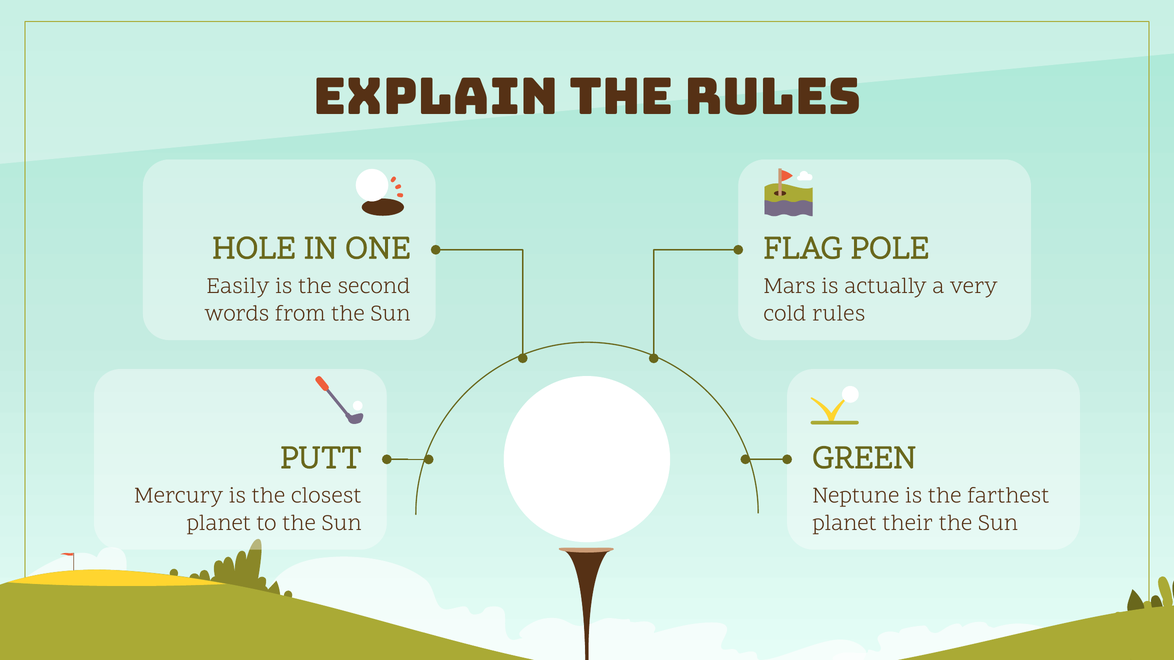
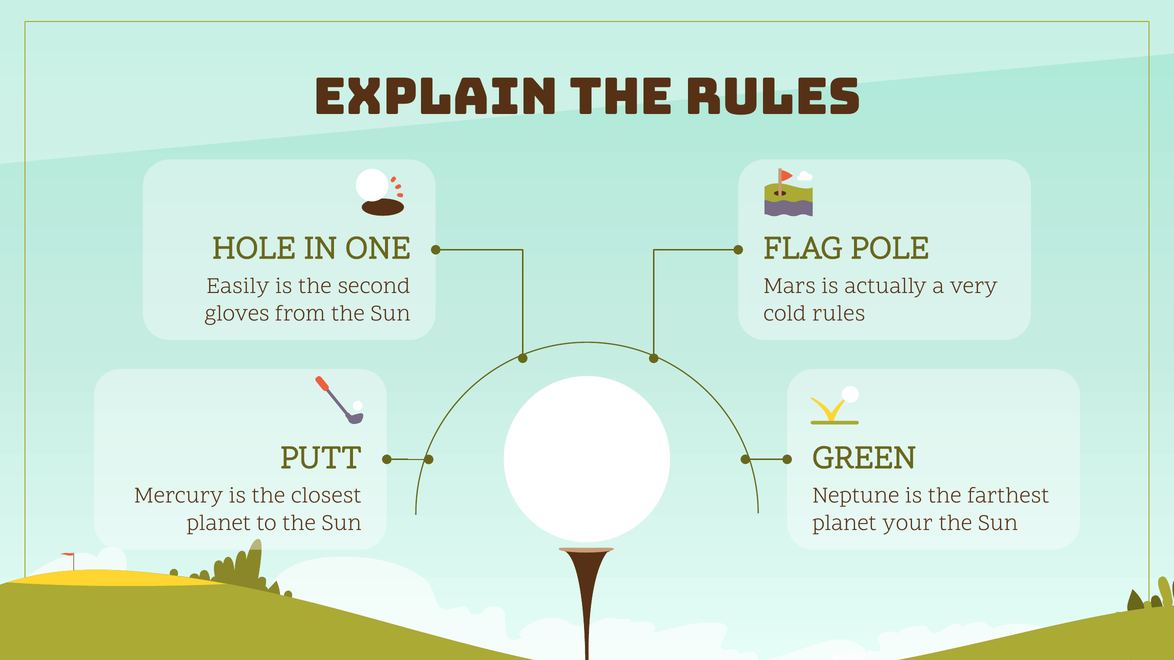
words: words -> gloves (237, 313)
their: their -> your (908, 523)
